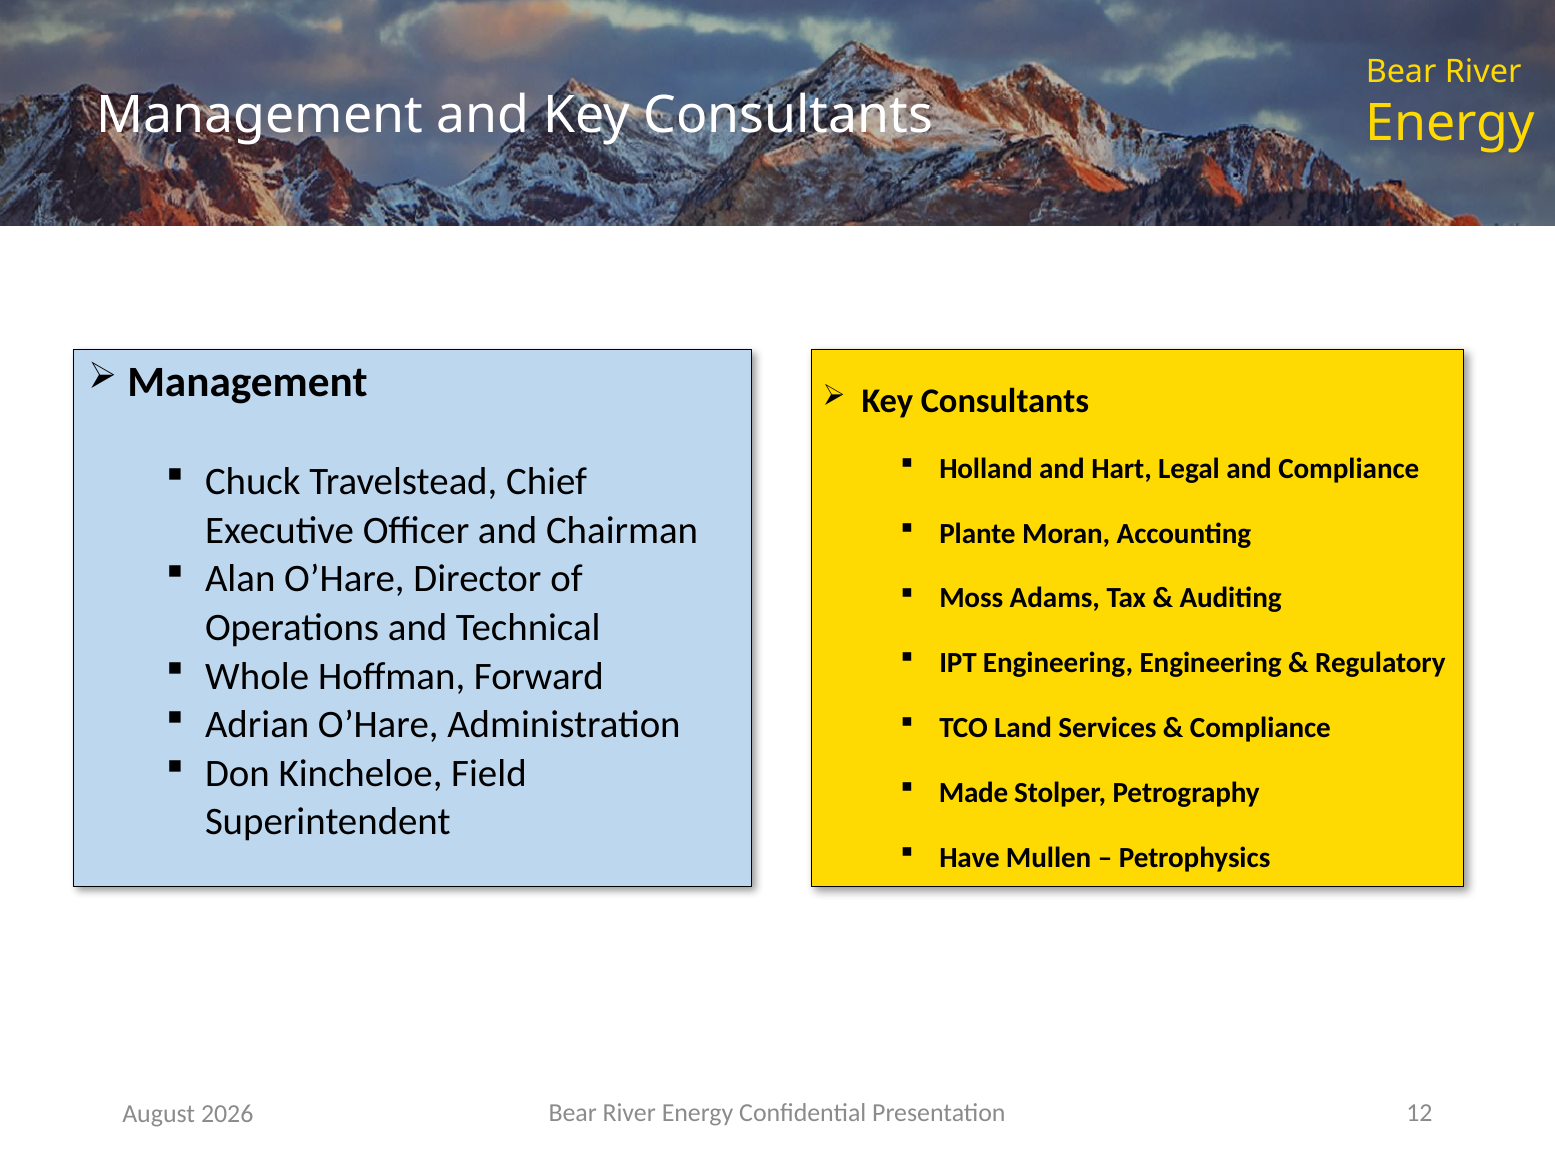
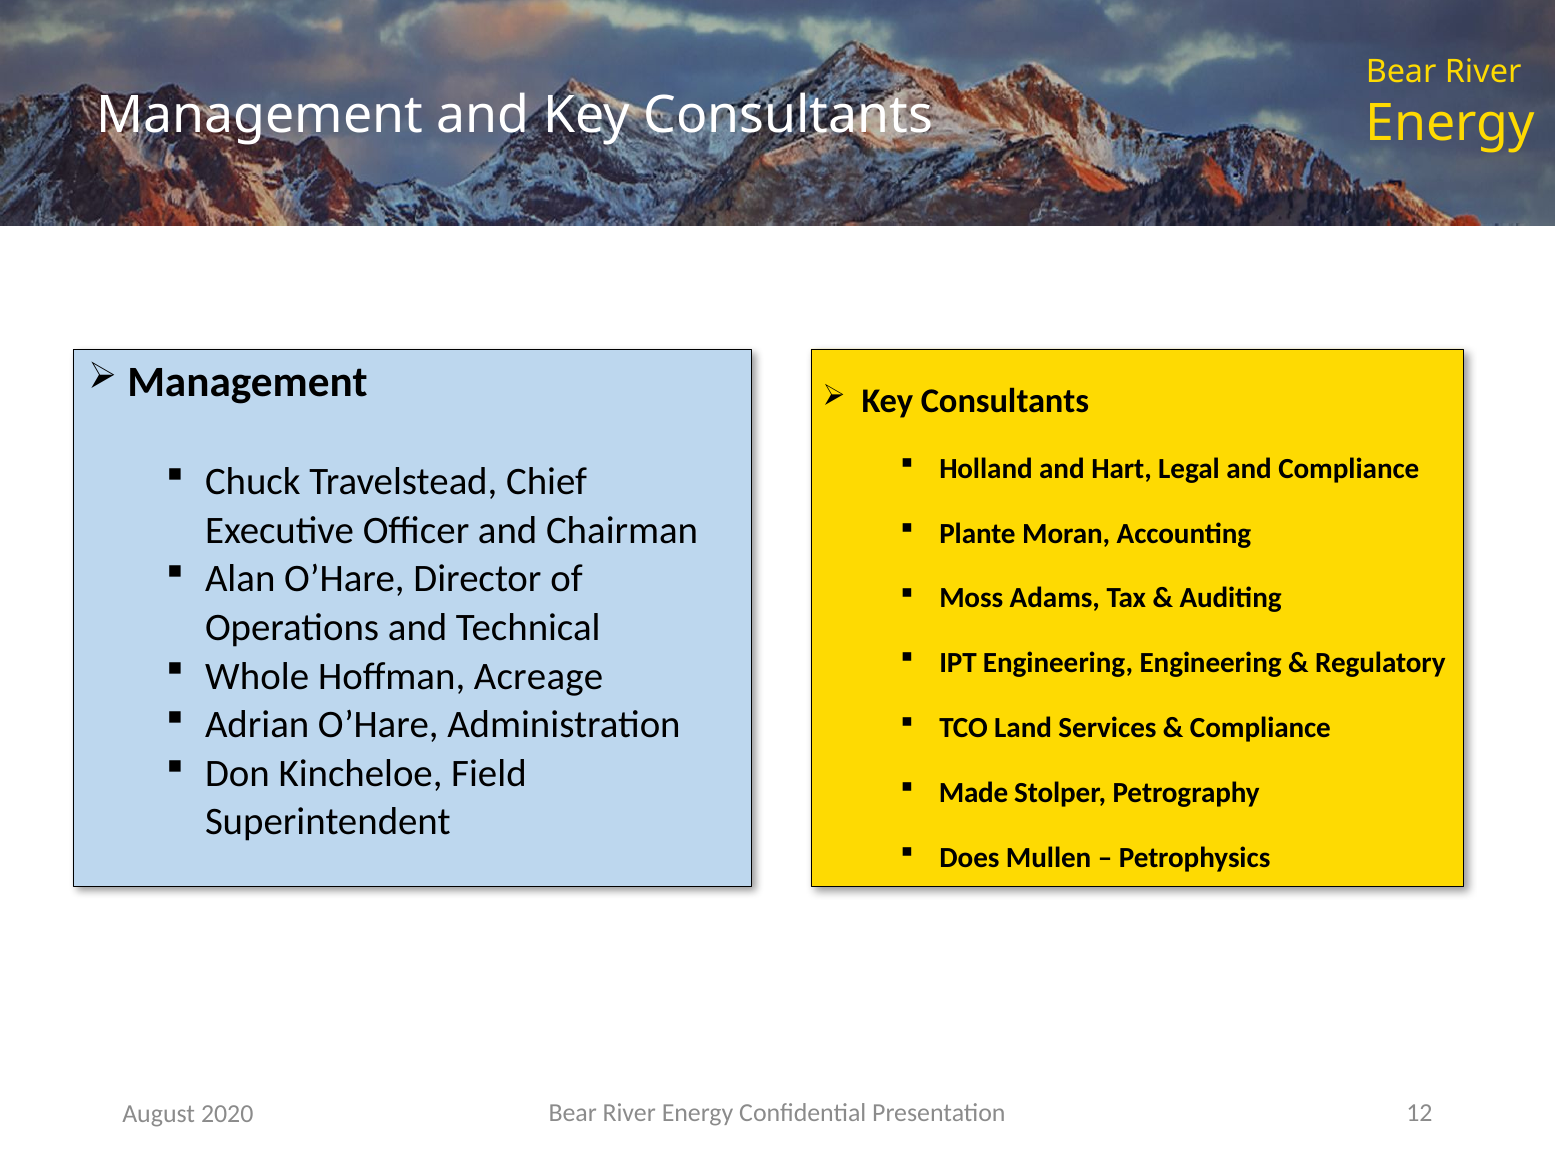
Forward: Forward -> Acreage (539, 677)
Have: Have -> Does (969, 858)
2026: 2026 -> 2020 (227, 1114)
